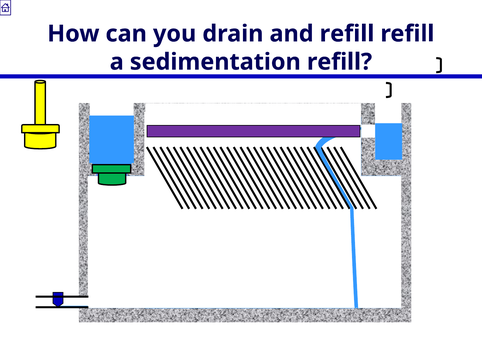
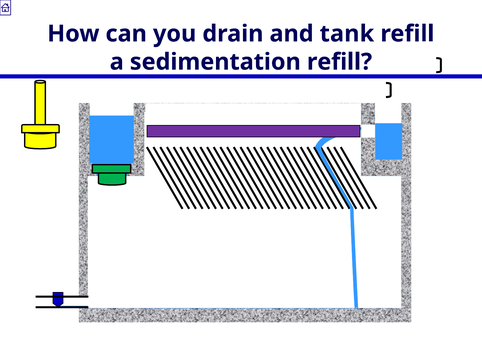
and refill: refill -> tank (347, 34)
